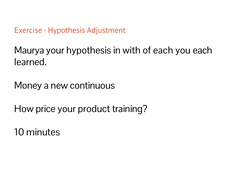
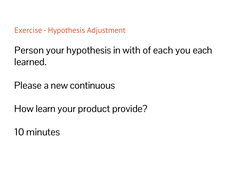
Maurya: Maurya -> Person (29, 51)
Money: Money -> Please (28, 86)
price: price -> learn (46, 109)
training: training -> provide (130, 109)
